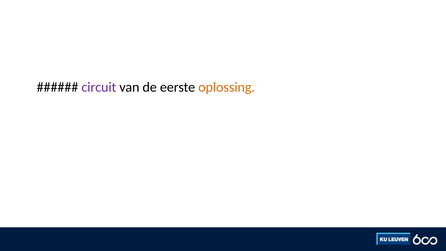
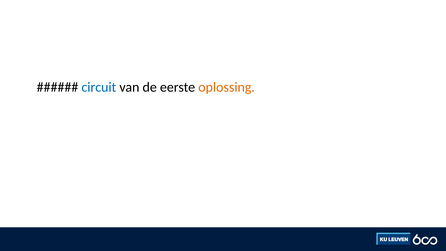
circuit colour: purple -> blue (99, 87)
